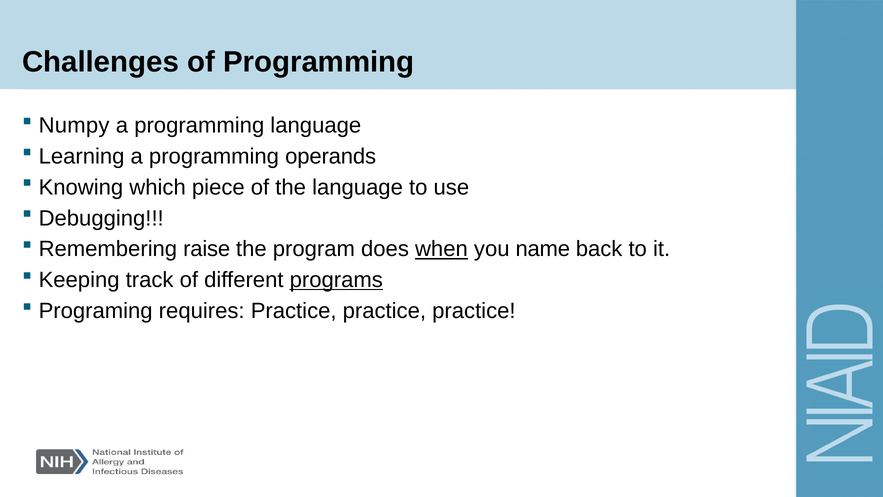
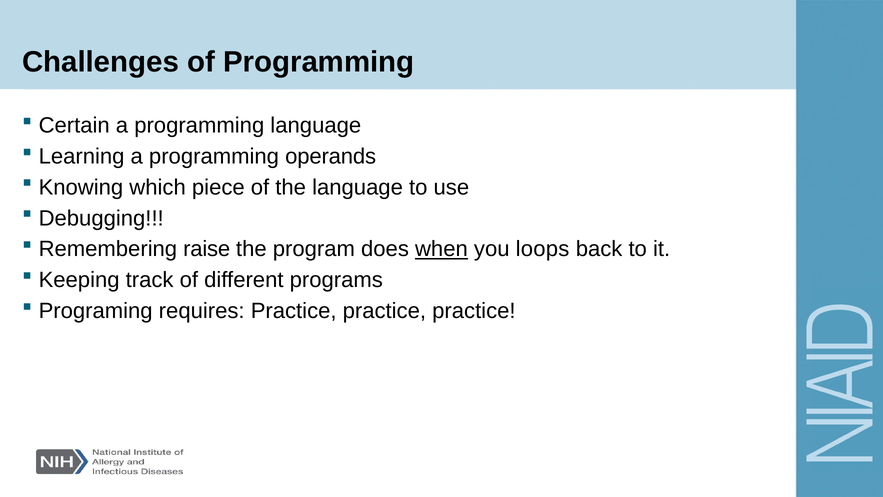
Numpy: Numpy -> Certain (74, 125)
name: name -> loops (543, 249)
programs underline: present -> none (336, 280)
